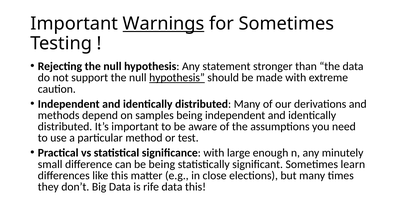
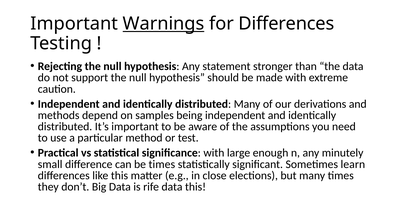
for Sometimes: Sometimes -> Differences (286, 24)
hypothesis underline: present -> none (177, 78)
be being: being -> times (162, 164)
